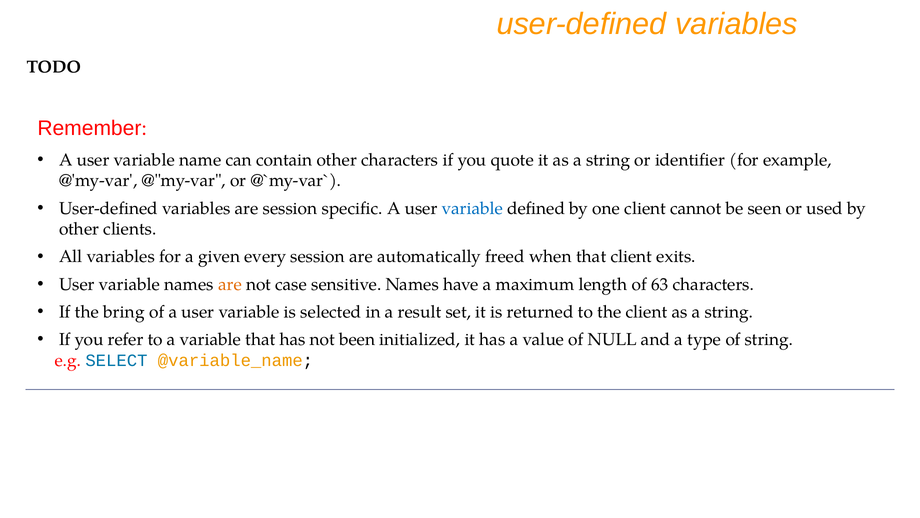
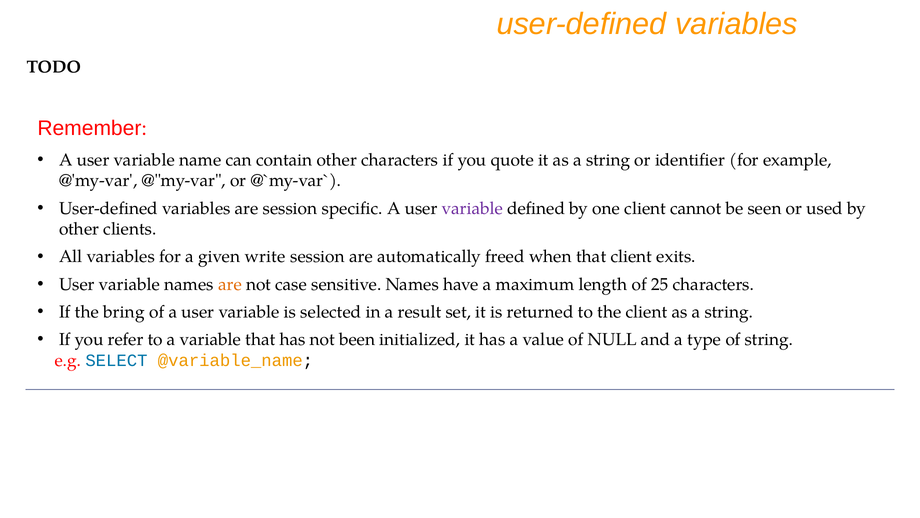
variable colour: blue -> purple (472, 208)
every: every -> write (265, 256)
63: 63 -> 25 (660, 284)
